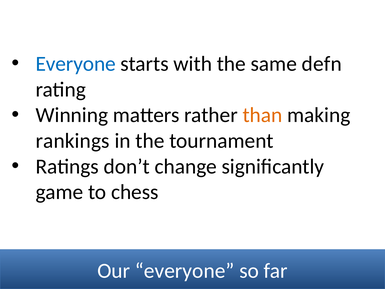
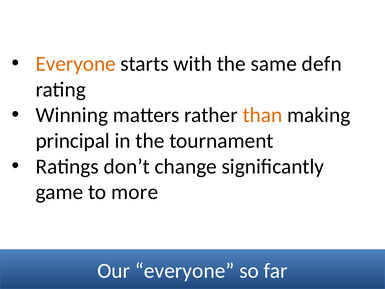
Everyone colour: blue -> orange (76, 64)
rankings: rankings -> principal (73, 141)
chess: chess -> more (135, 192)
